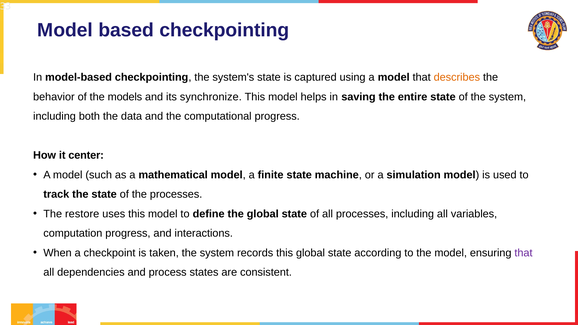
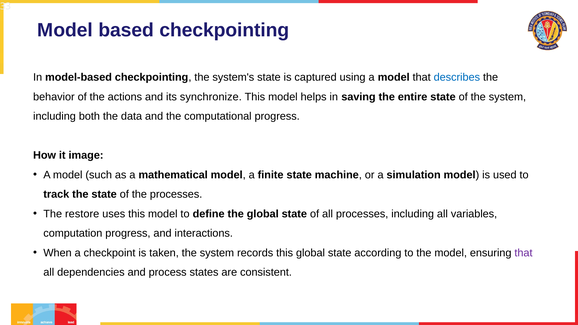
describes colour: orange -> blue (457, 77)
models: models -> actions (125, 97)
center: center -> image (86, 155)
